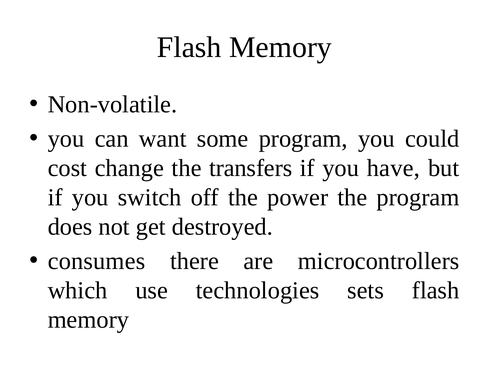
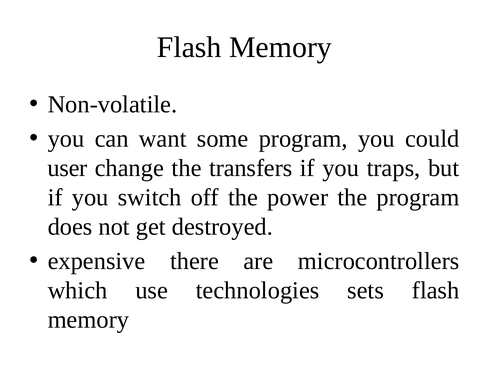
cost: cost -> user (67, 168)
have: have -> traps (394, 168)
consumes: consumes -> expensive (97, 261)
